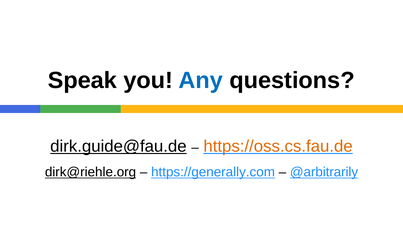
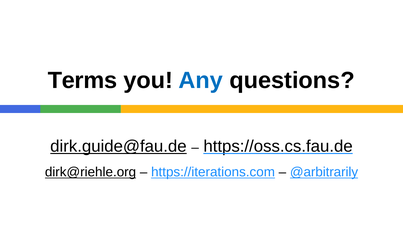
Speak: Speak -> Terms (83, 81)
https://oss.cs.fau.de colour: orange -> black (278, 147)
https://generally.com: https://generally.com -> https://iterations.com (213, 173)
